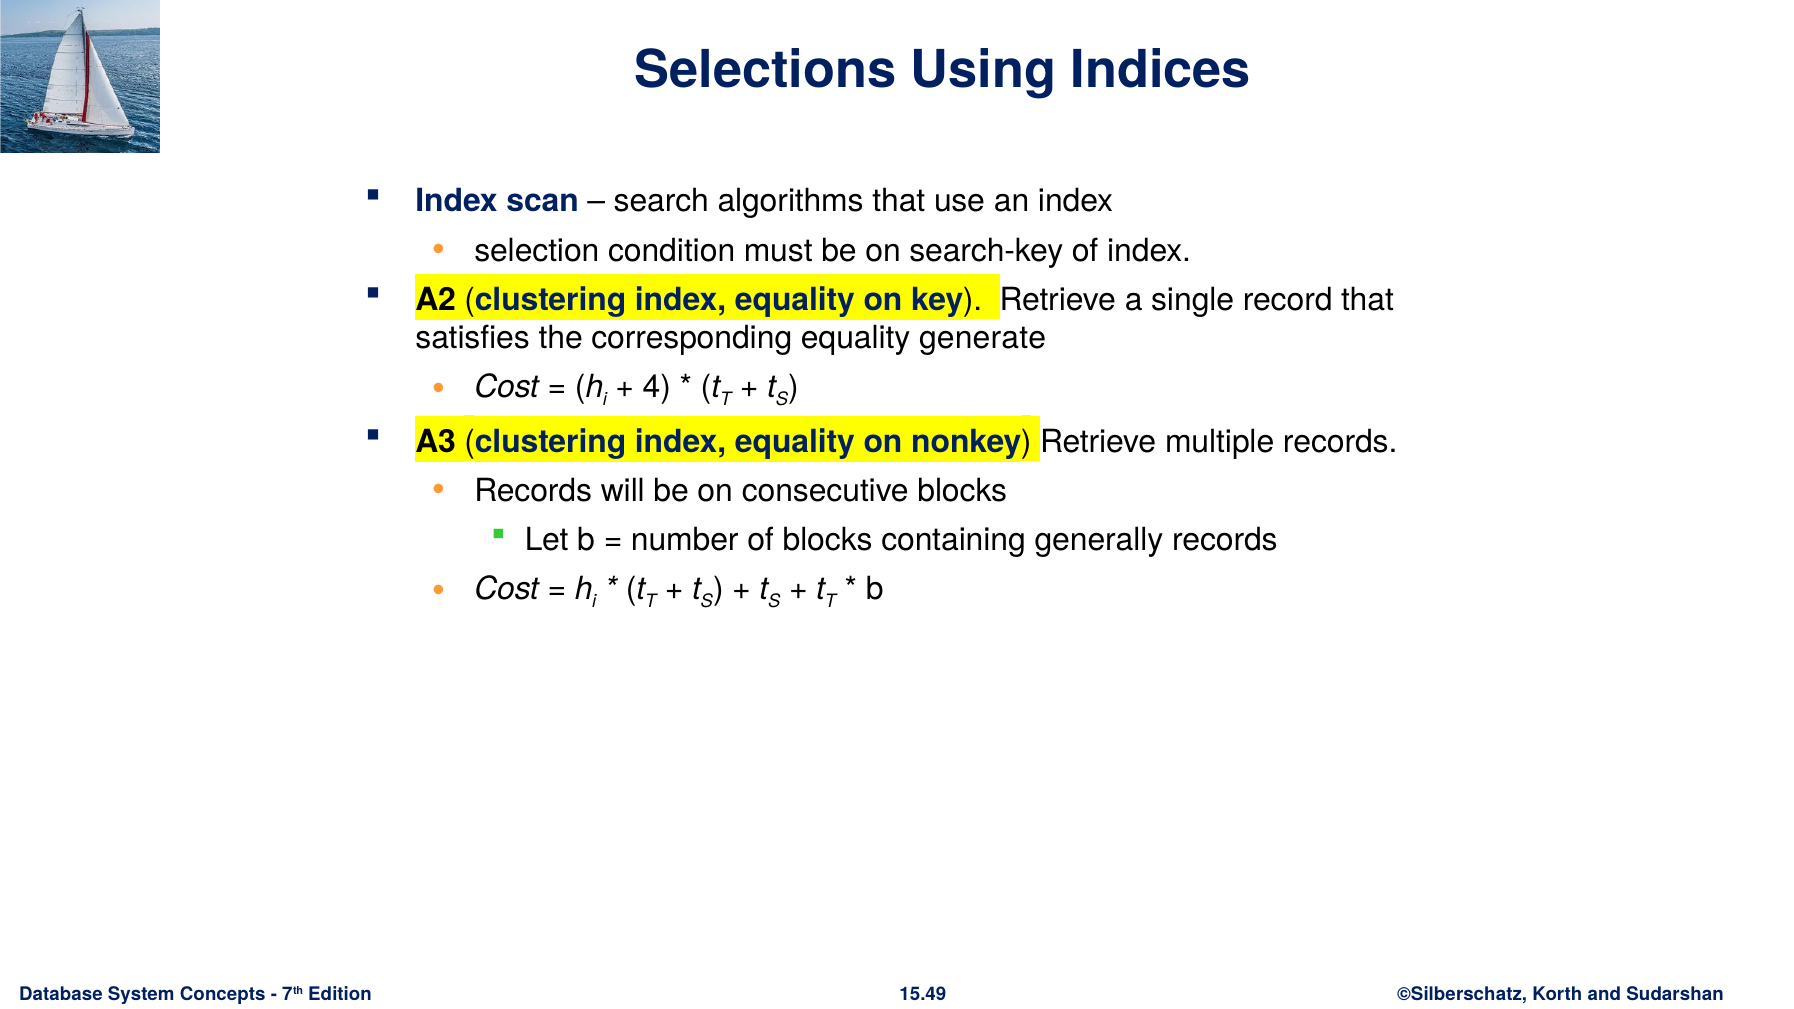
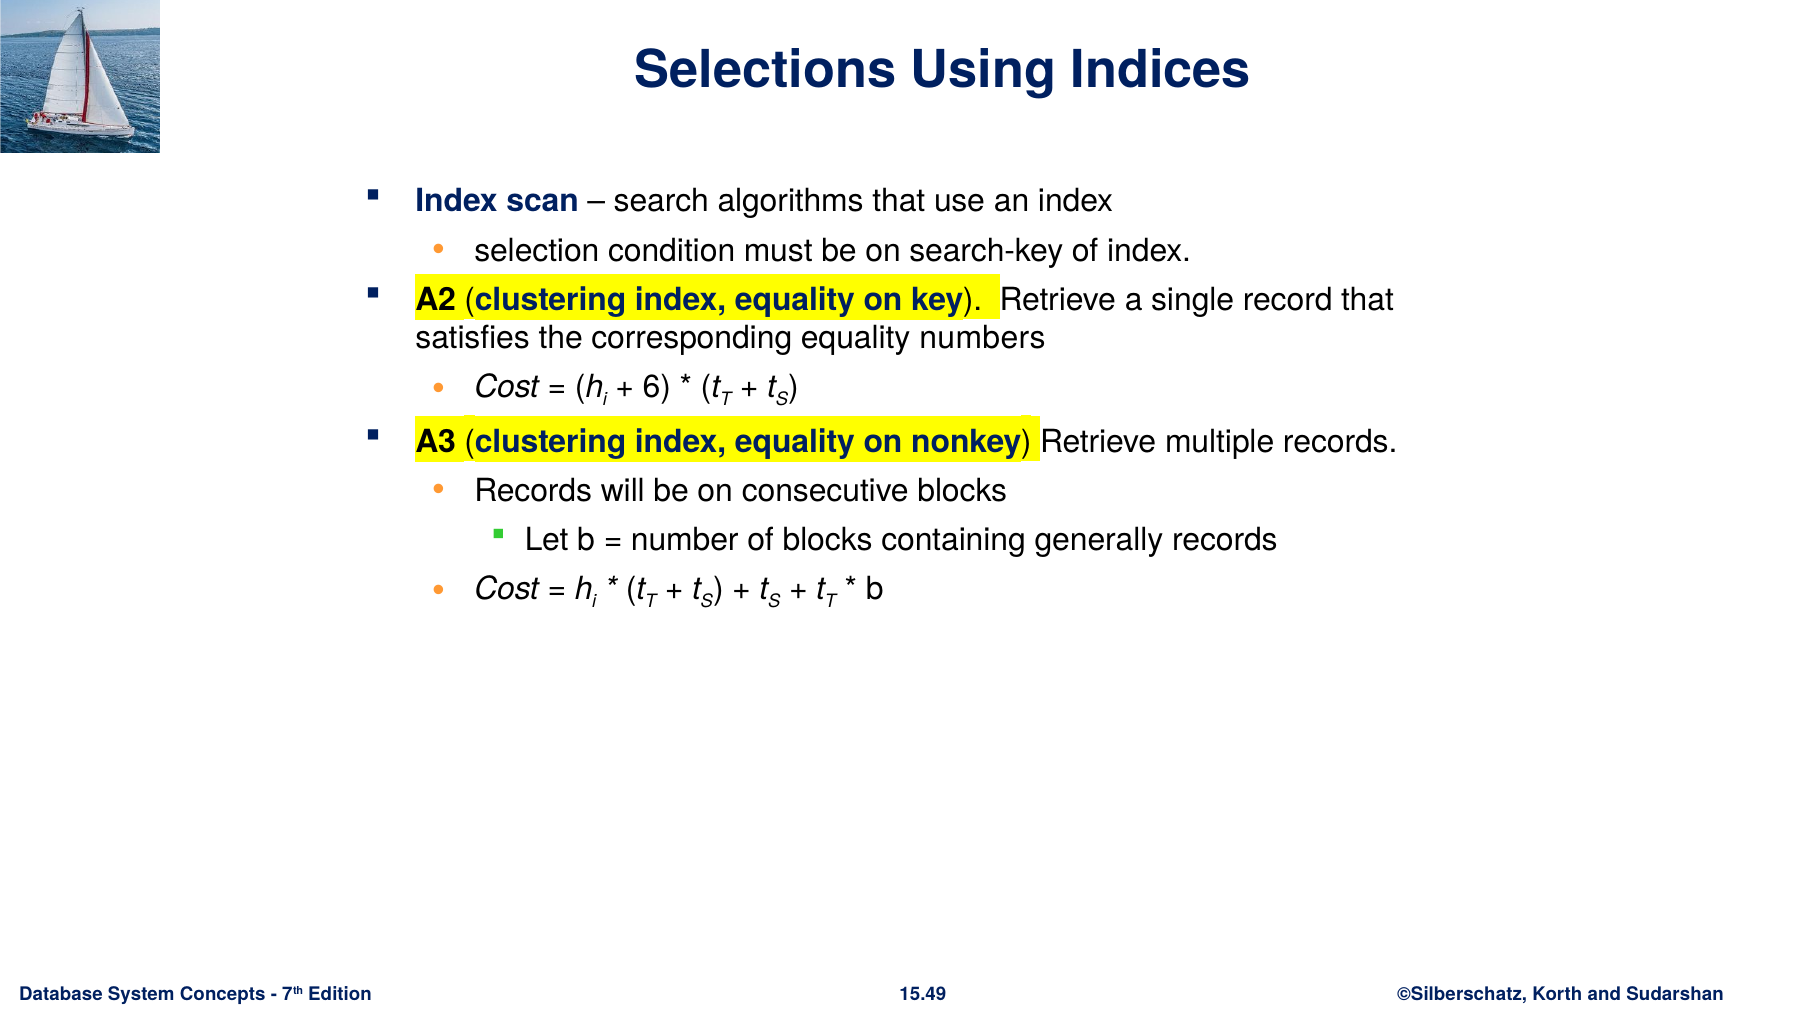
generate: generate -> numbers (982, 338)
4: 4 -> 6 (657, 387)
